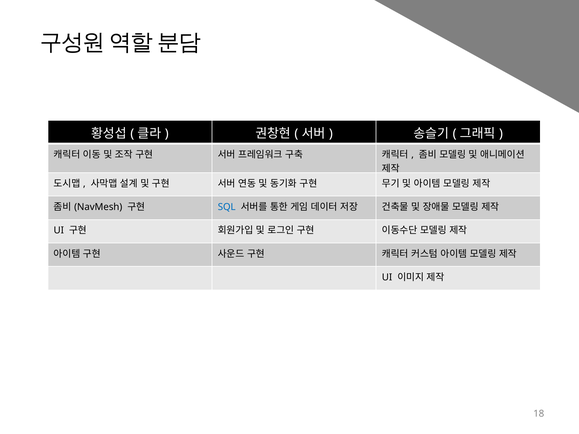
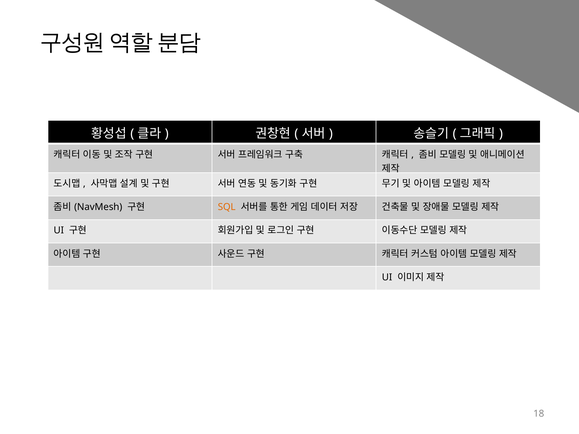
SQL colour: blue -> orange (227, 207)
